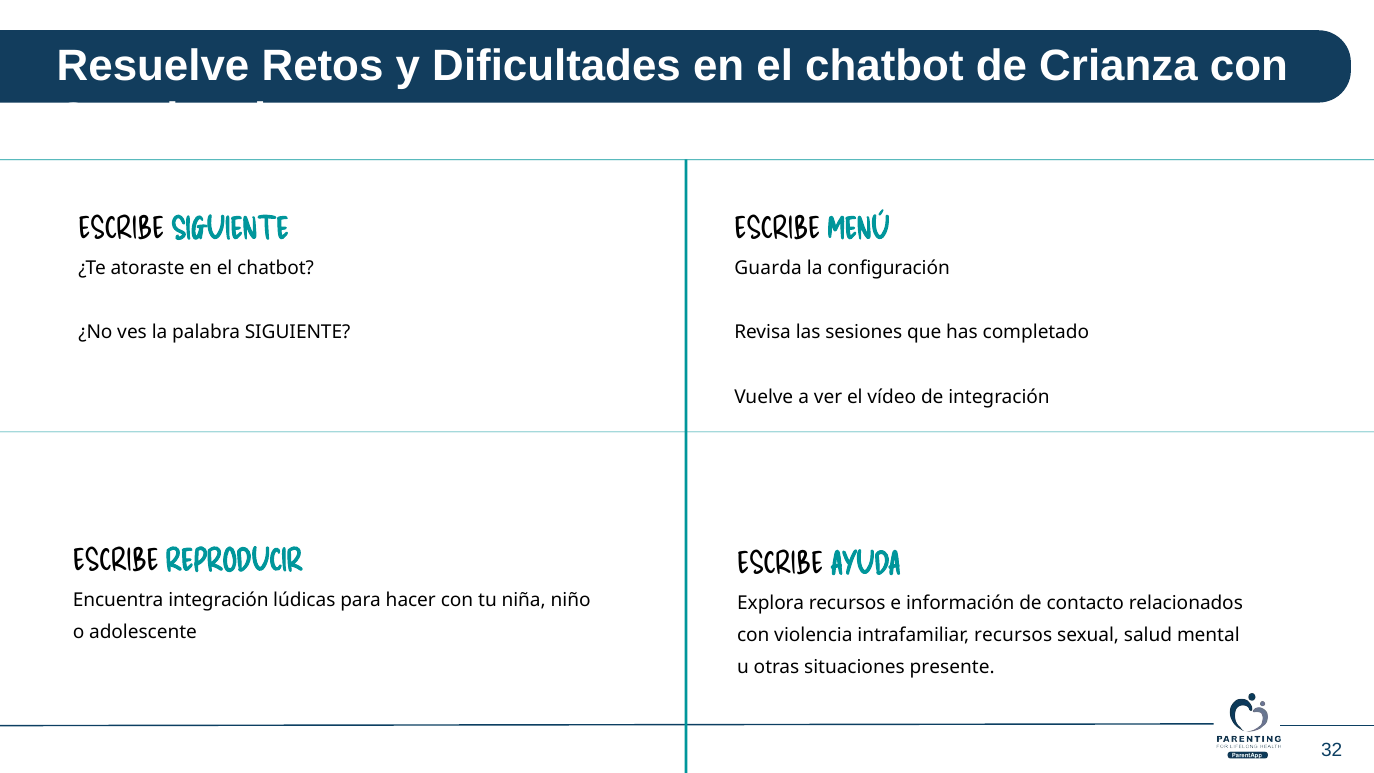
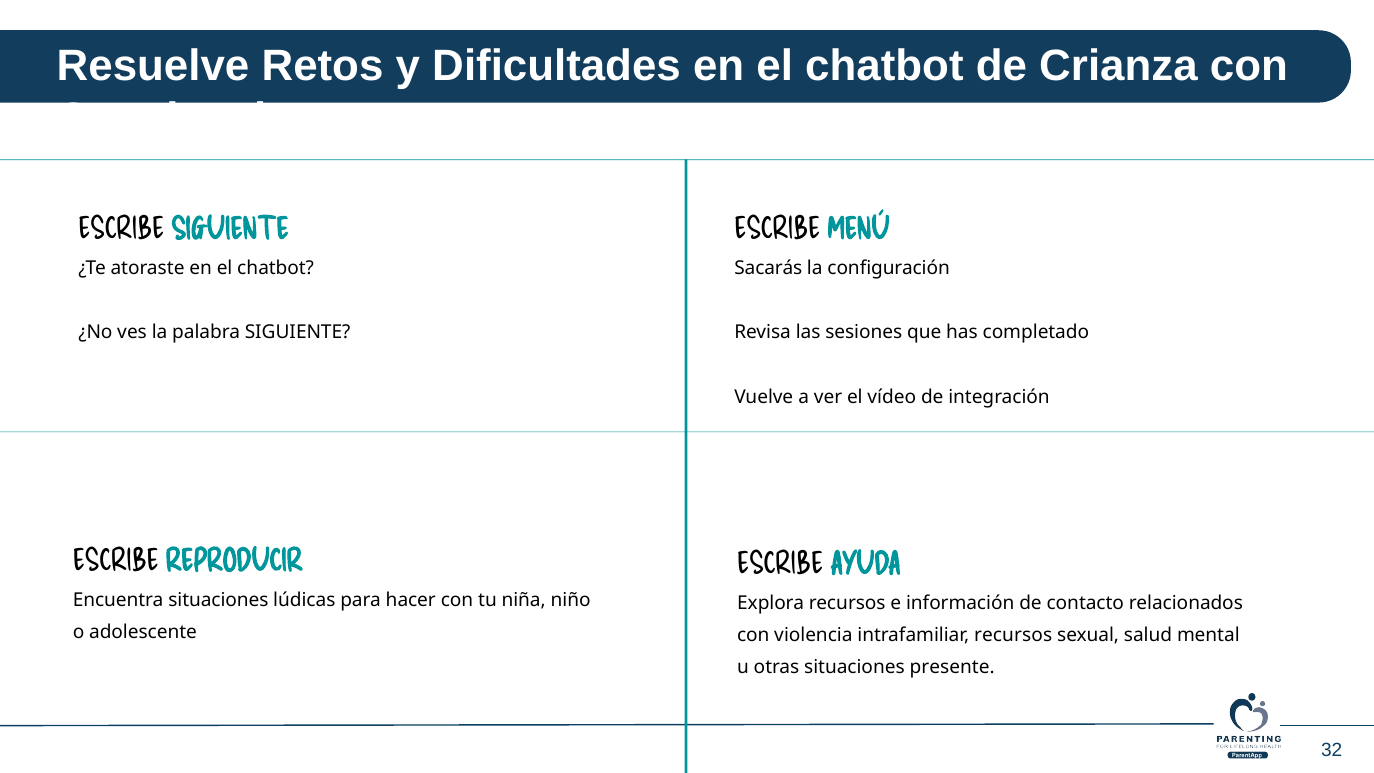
Guarda: Guarda -> Sacarás (768, 268)
Encuentra integración: integración -> situaciones (218, 600)
